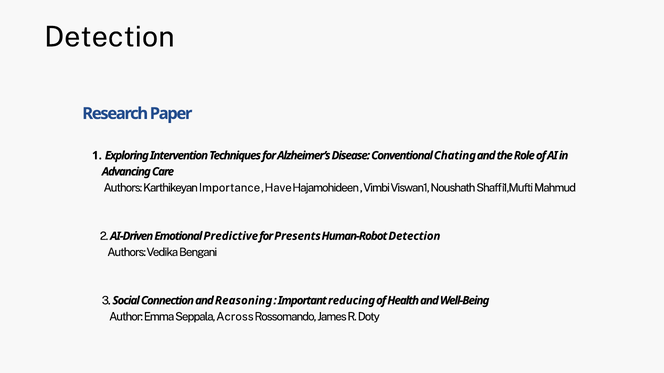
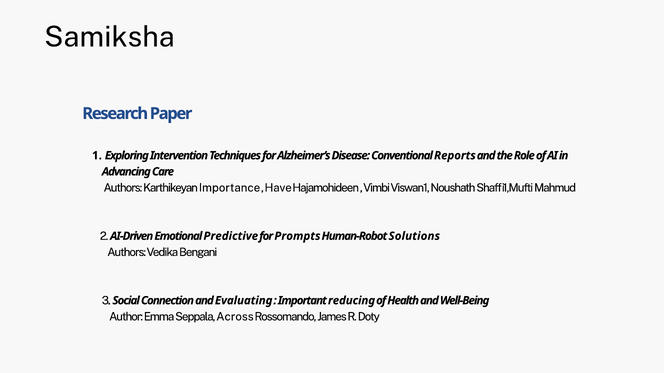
Detection: Detection -> Samiksha (109, 37)
Chating: Chating -> Reports (455, 156)
Presents: Presents -> Prompts (297, 236)
Human-Robot Detection: Detection -> Solutions (414, 236)
Reasoning: Reasoning -> Evaluating (244, 301)
